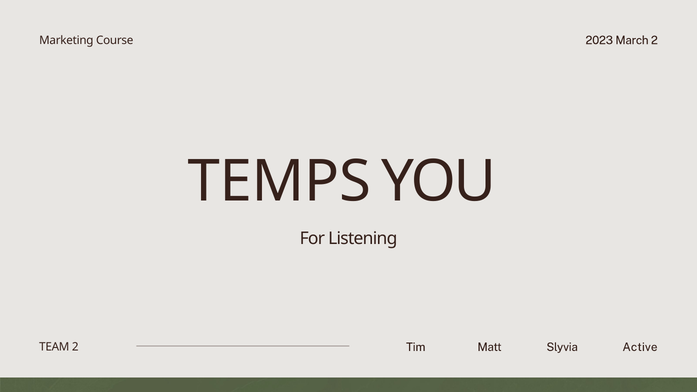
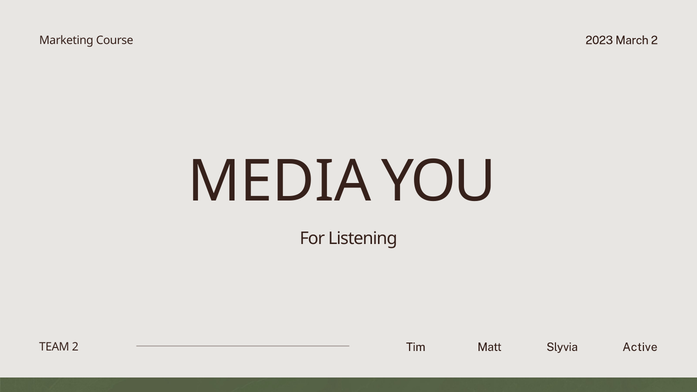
TEMPS: TEMPS -> MEDIA (279, 181)
